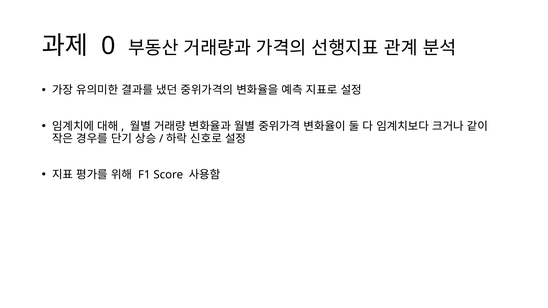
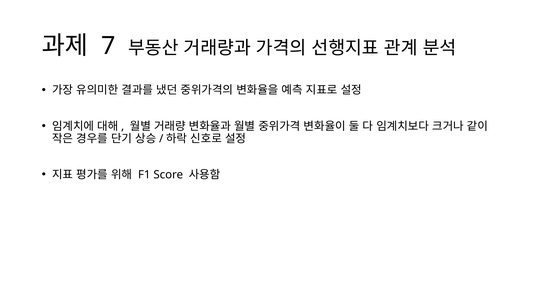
0: 0 -> 7 (108, 46)
